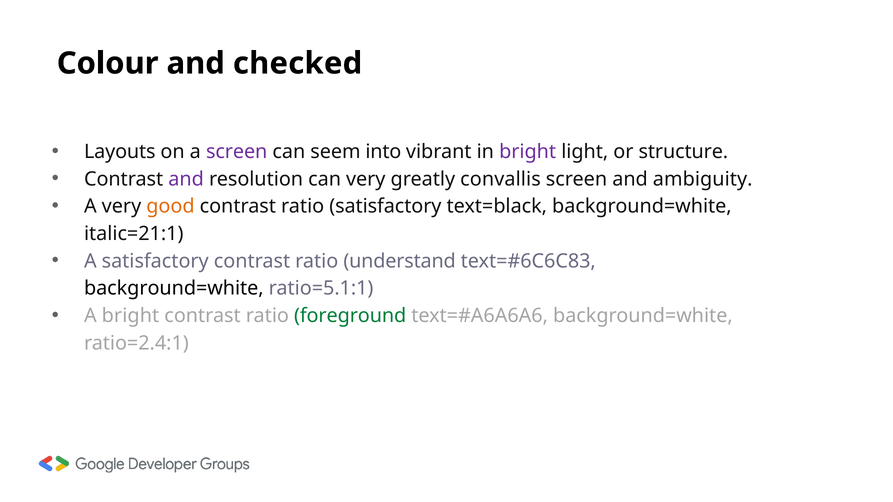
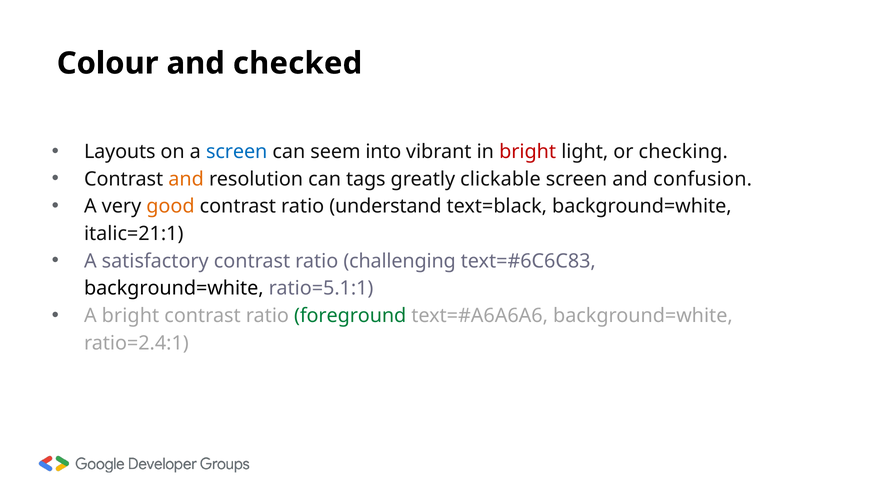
screen colour: purple -> blue (237, 152)
bright colour: purple -> red (528, 152)
structure: structure -> checking (683, 152)
and colour: purple -> orange (186, 179)
can very: very -> tags (366, 179)
convallis: convallis -> clickable (500, 179)
ambiguity: ambiguity -> confusion (703, 179)
ratio satisfactory: satisfactory -> understand (385, 206)
understand: understand -> challenging (400, 261)
